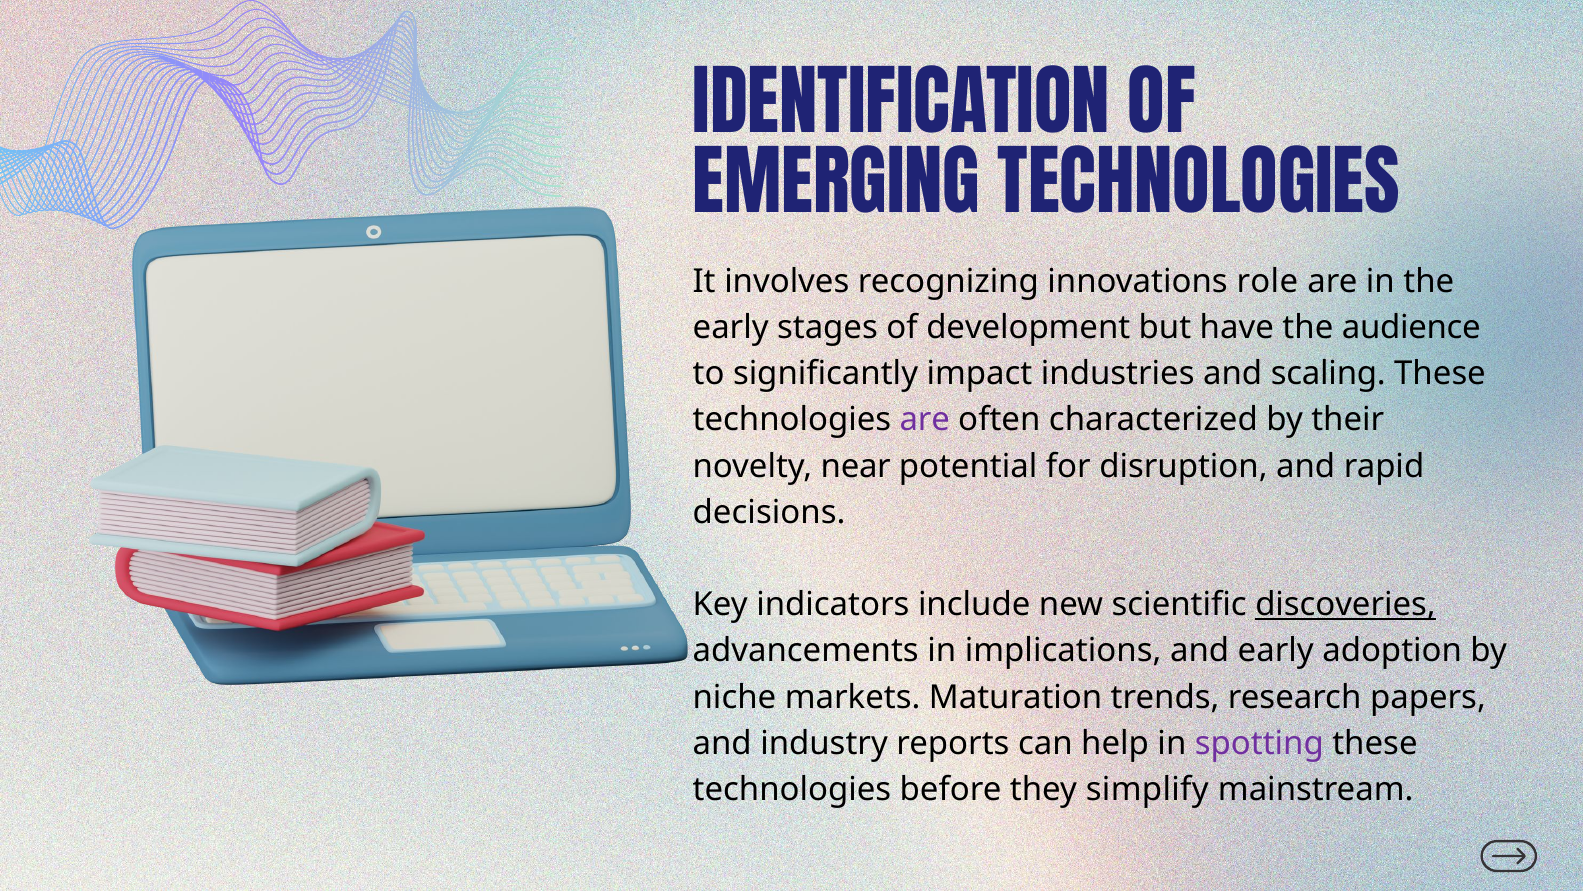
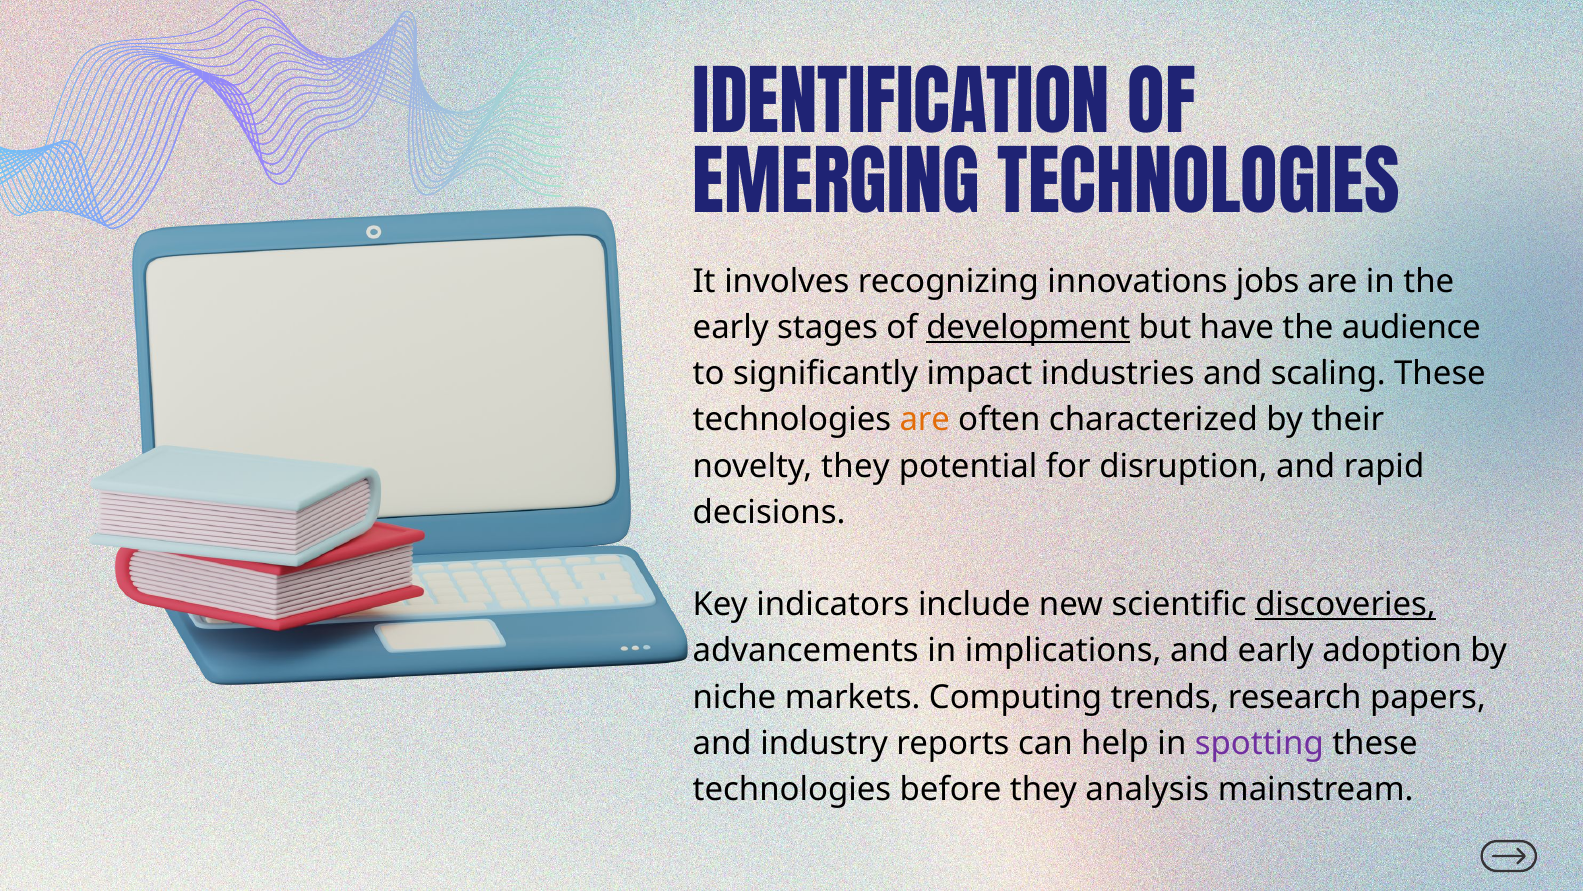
role: role -> jobs (1268, 281)
development underline: none -> present (1028, 327)
are colour: purple -> orange (925, 420)
novelty near: near -> they (855, 466)
Maturation: Maturation -> Computing (1016, 697)
simplify: simplify -> analysis (1147, 789)
